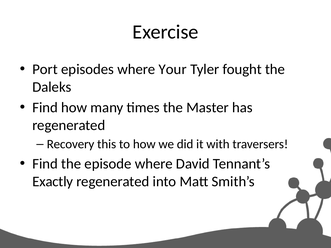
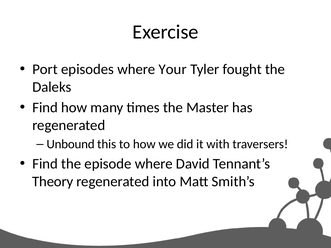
Recovery: Recovery -> Unbound (71, 144)
Exactly: Exactly -> Theory (53, 182)
